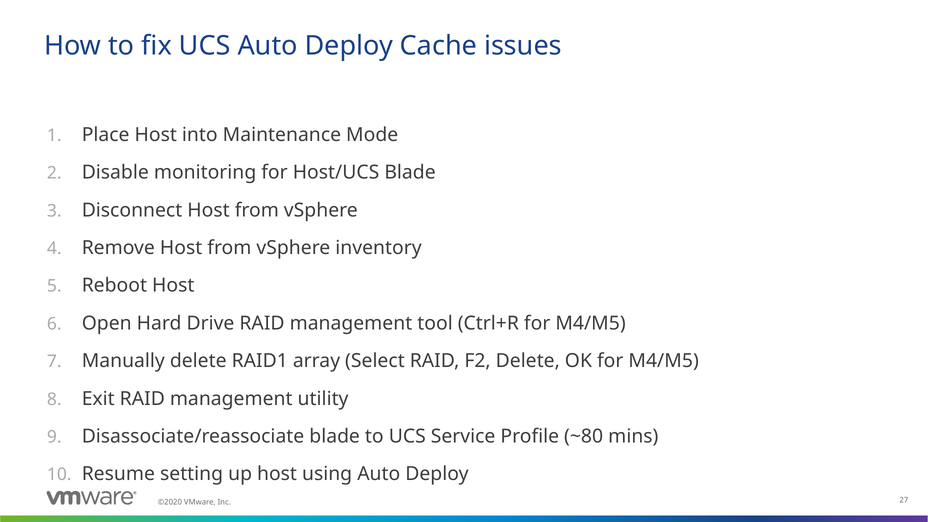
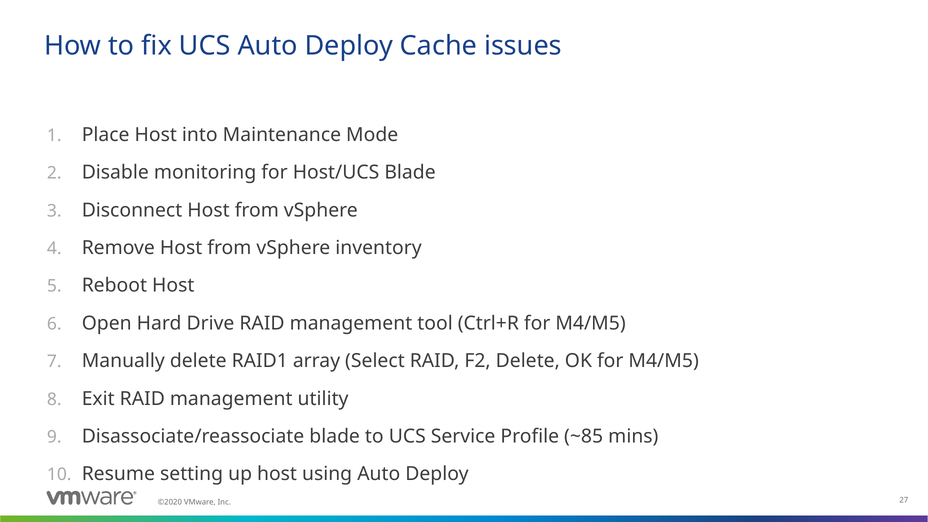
~80: ~80 -> ~85 (584, 437)
